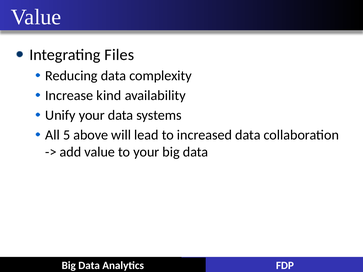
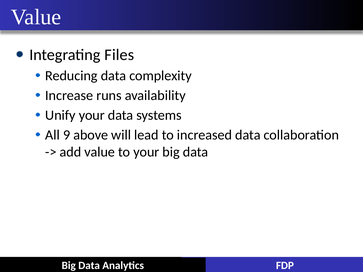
kind: kind -> runs (109, 96)
5: 5 -> 9 (67, 135)
